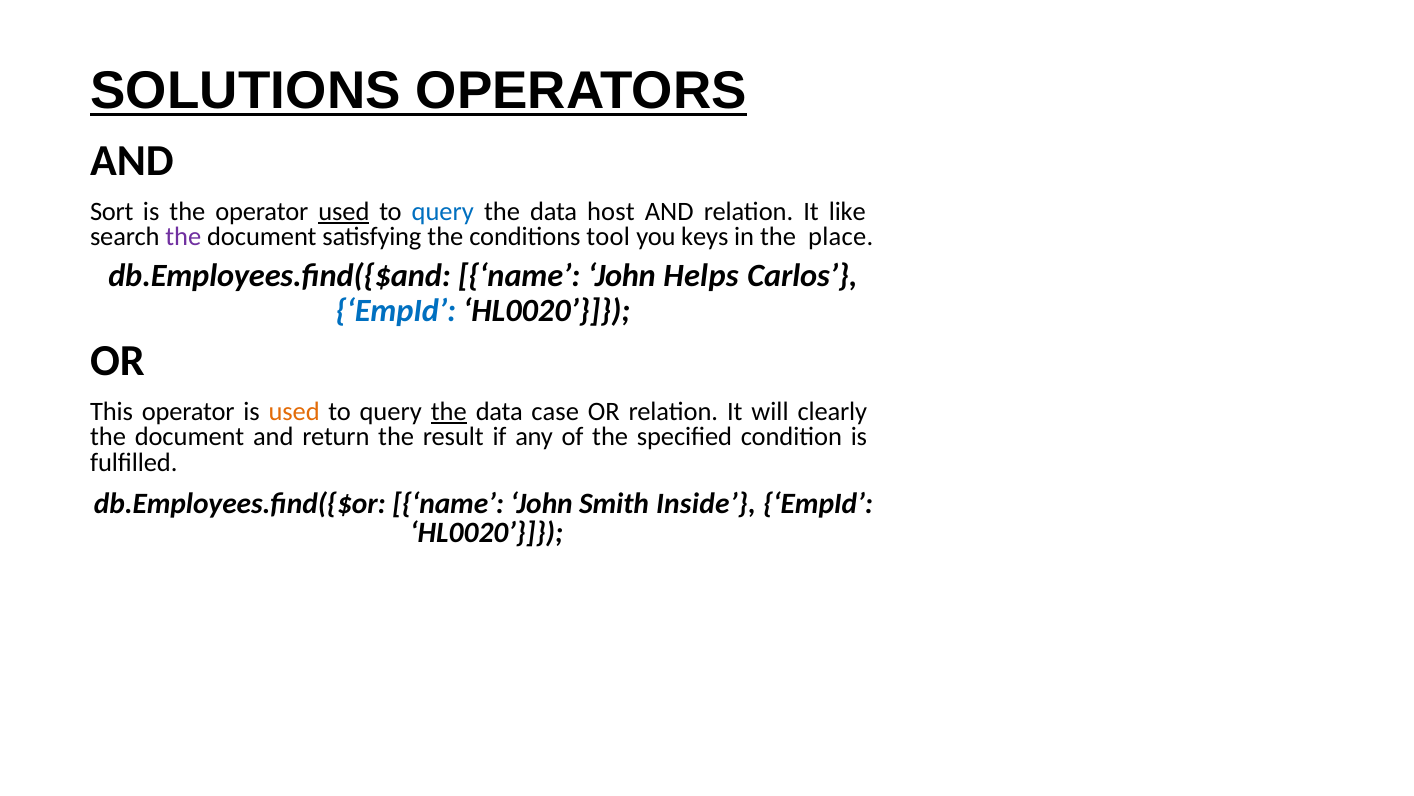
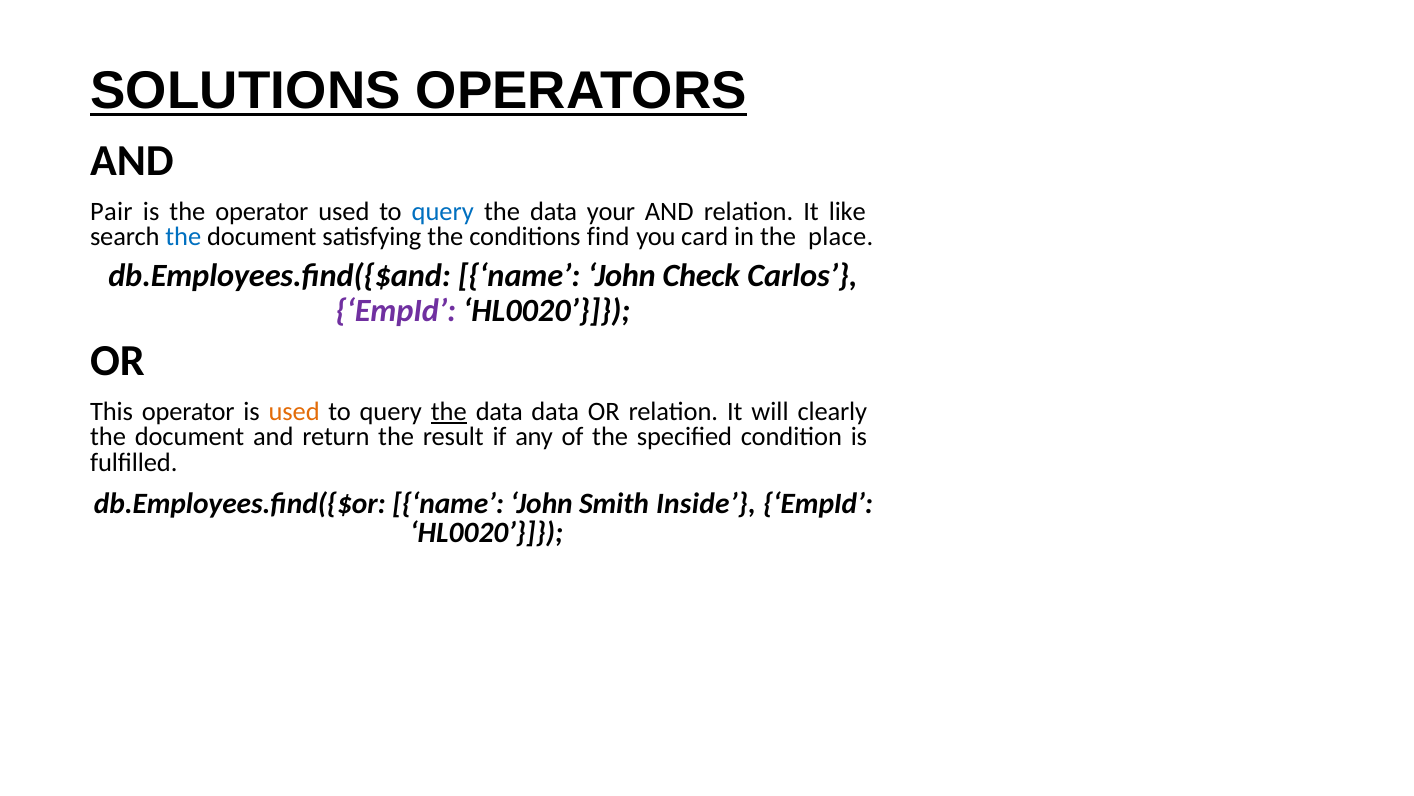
Sort: Sort -> Pair (111, 211)
used underline: present -> none (344, 211)
host: host -> your (611, 211)
the colour: purple -> blue (183, 237)
tool: tool -> find (608, 237)
keys: keys -> card (705, 237)
Helps: Helps -> Check (701, 275)
EmpId colour: blue -> purple (396, 310)
data case: case -> data (555, 411)
